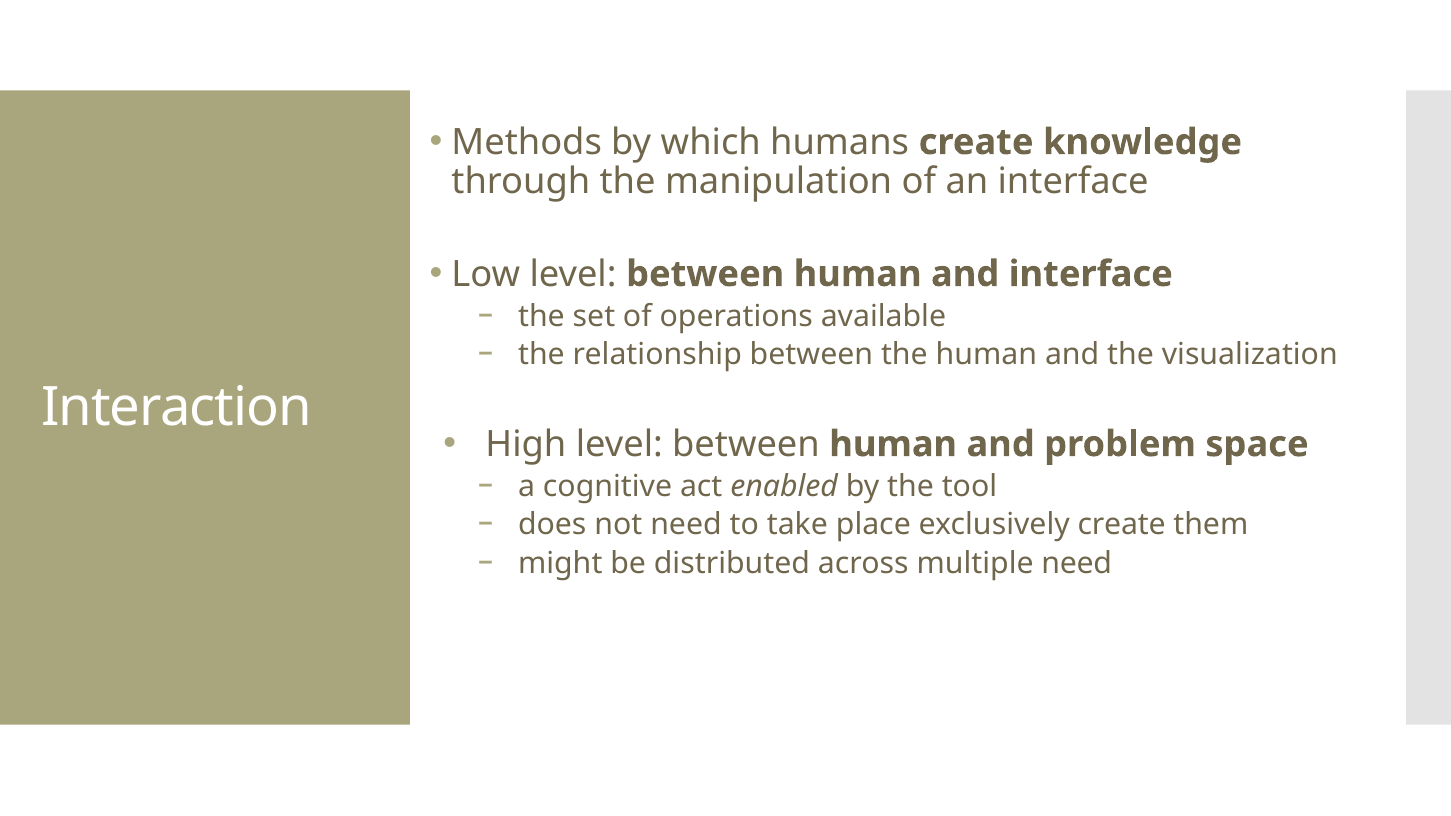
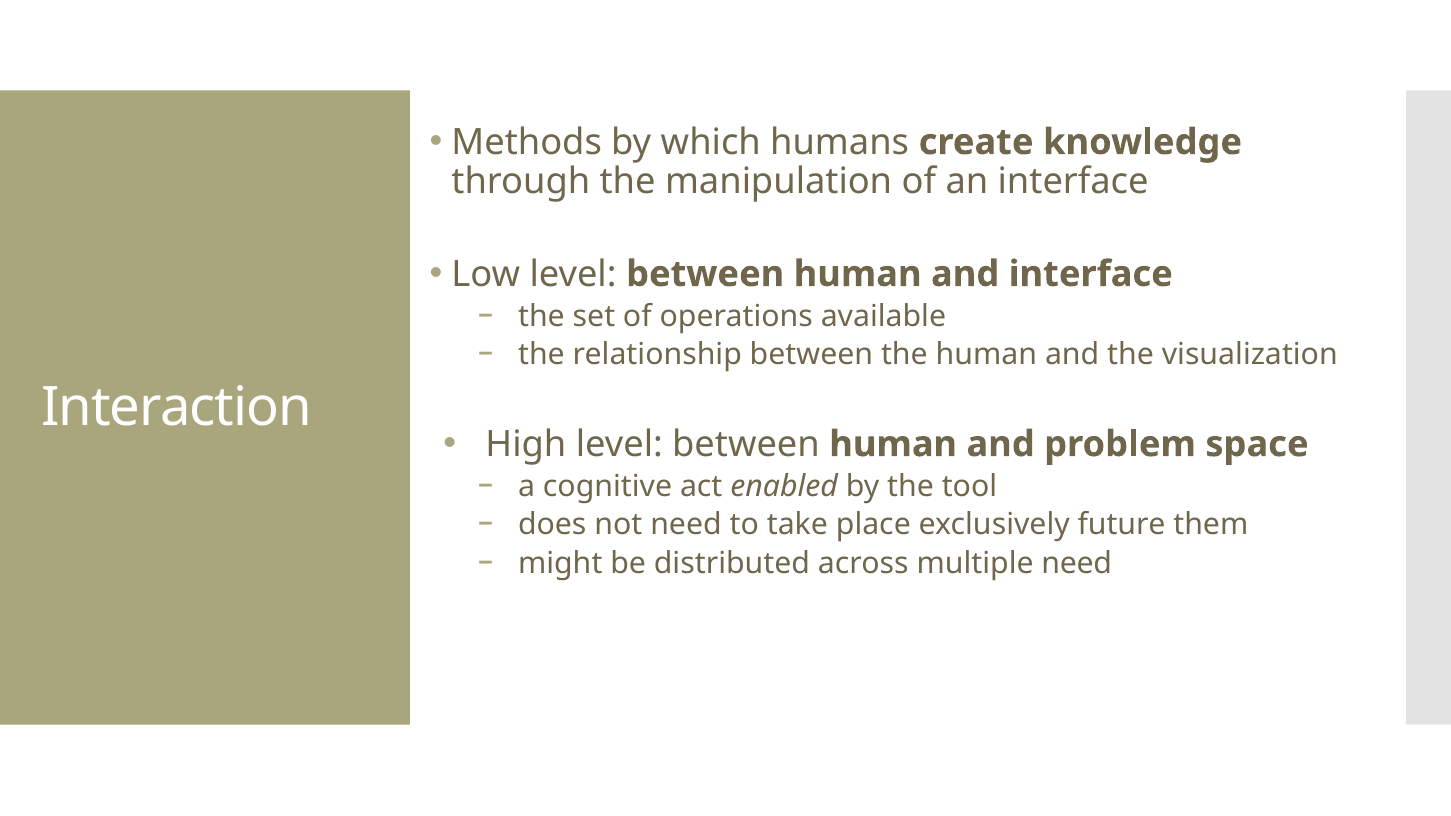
exclusively create: create -> future (1122, 525)
